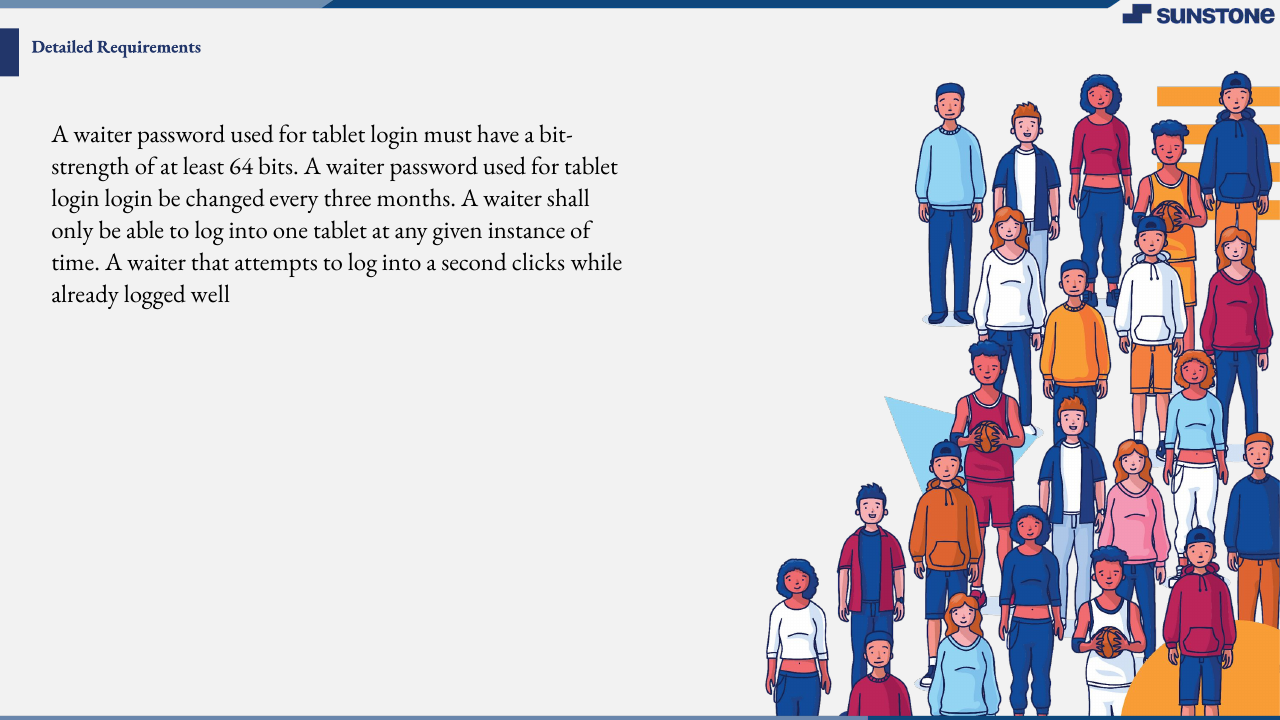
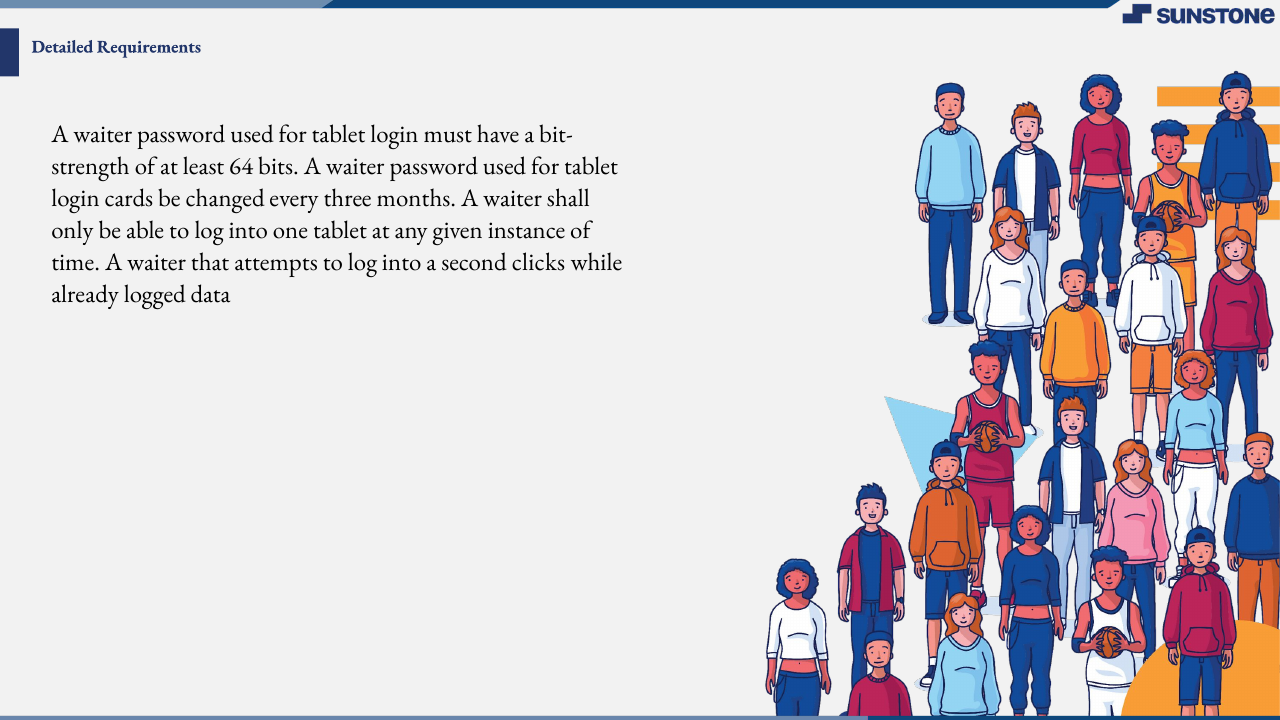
login login: login -> cards (129, 199)
well: well -> data (211, 294)
